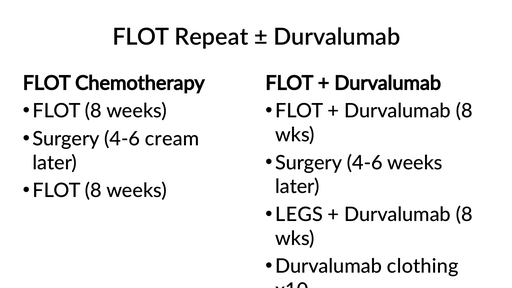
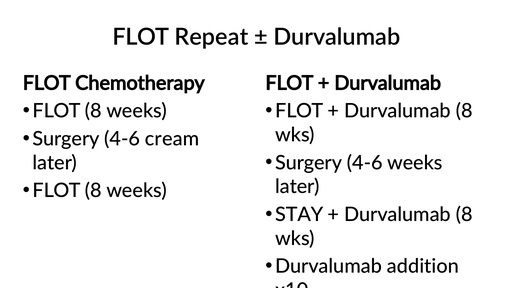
LEGS: LEGS -> STAY (299, 215)
clothing: clothing -> addition (423, 266)
